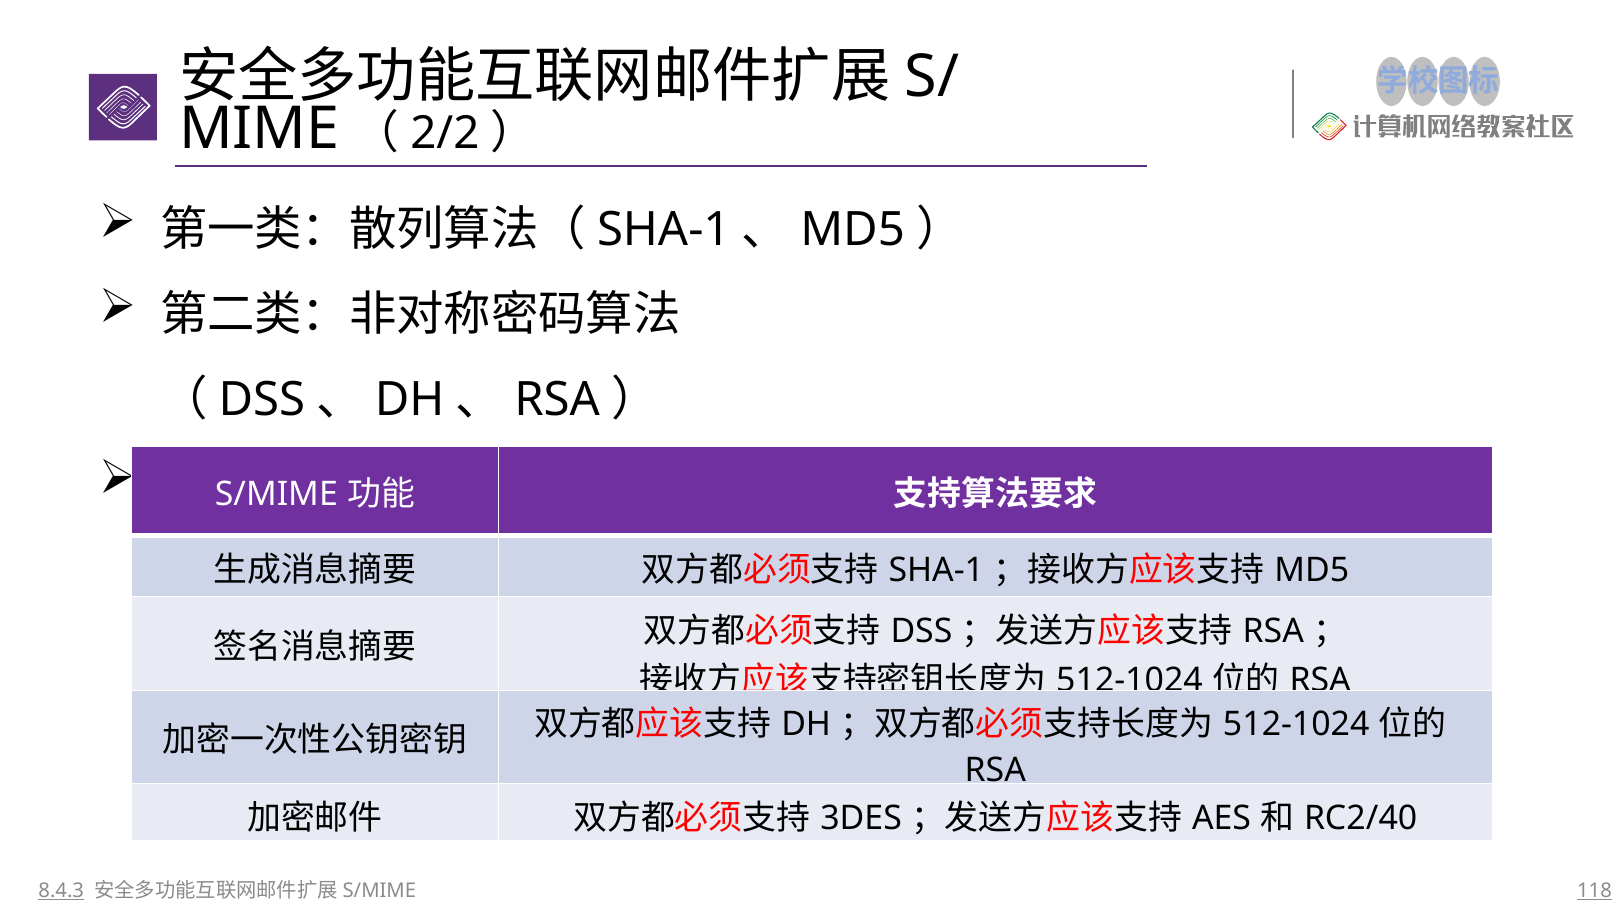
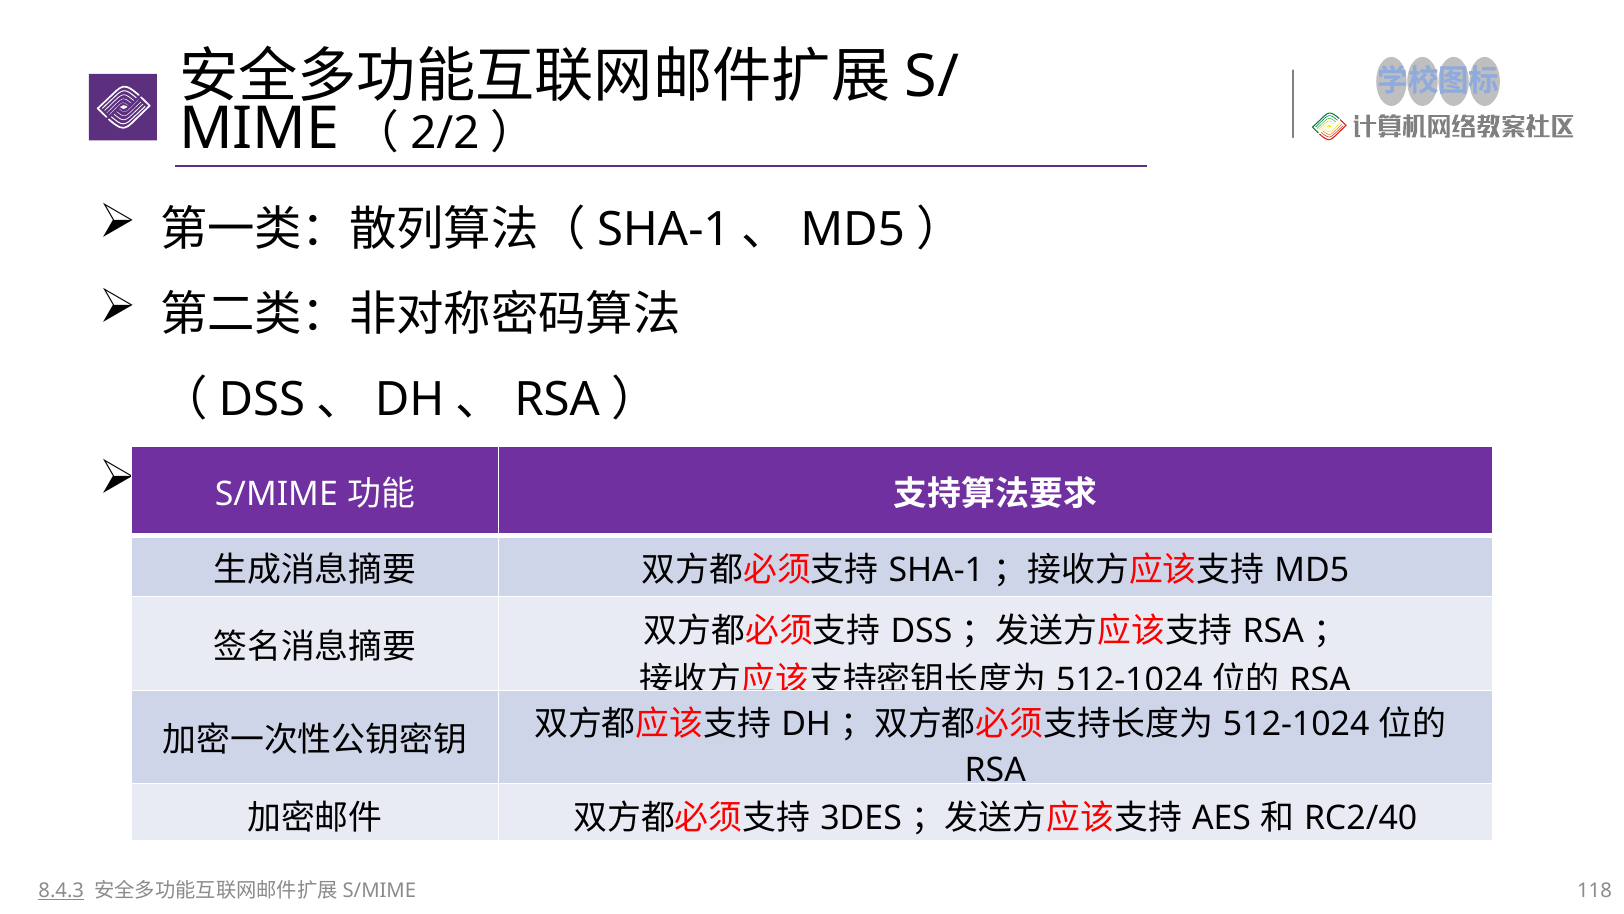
118 underline: present -> none (1594, 890)
